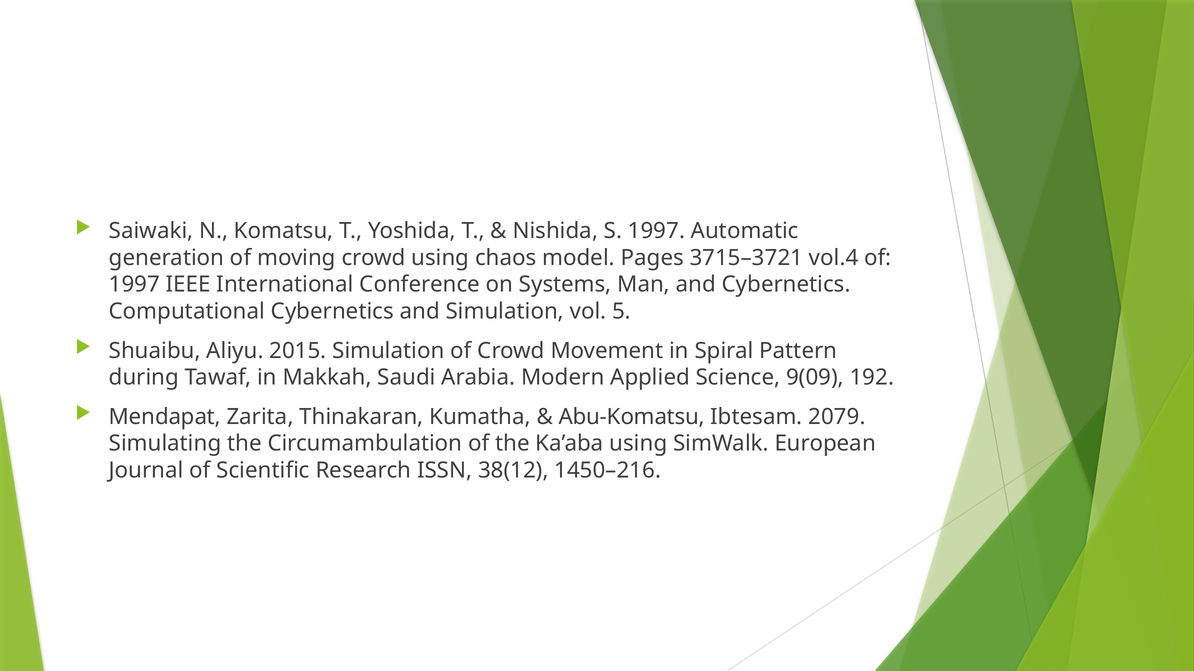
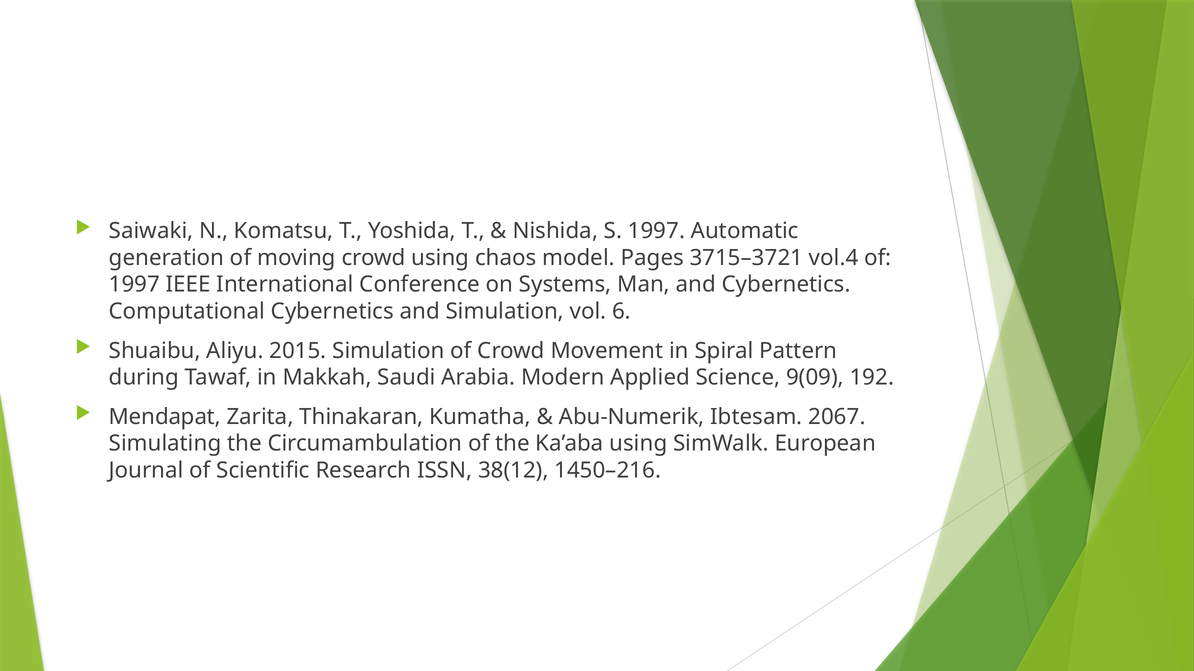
5: 5 -> 6 (622, 312)
Abu-Komatsu: Abu-Komatsu -> Abu-Numerik (632, 417)
2079: 2079 -> 2067 (837, 417)
